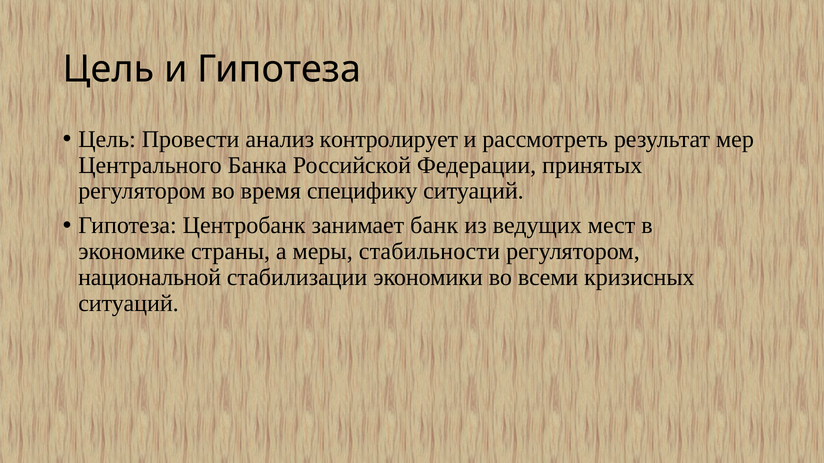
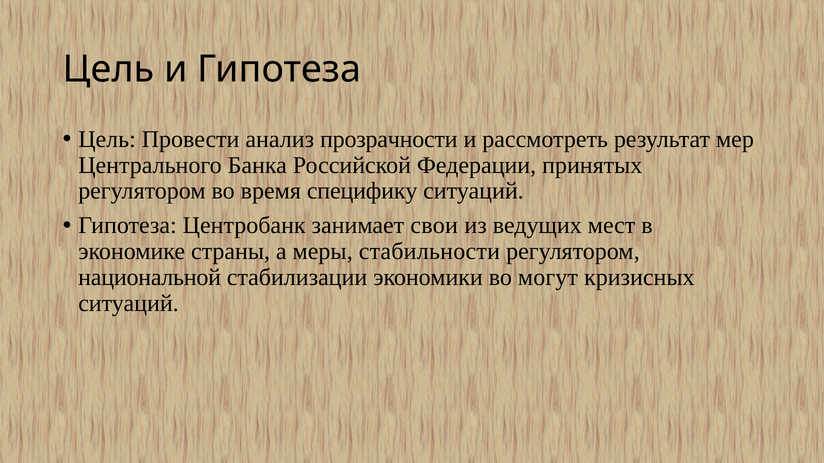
контролирует: контролирует -> прозрачности (389, 139)
банк: банк -> свои (434, 226)
всеми: всеми -> могут (548, 278)
